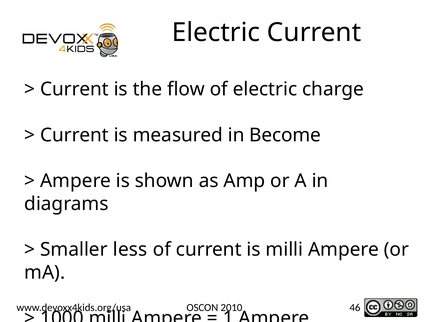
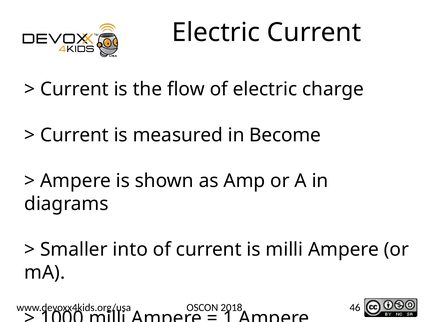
less: less -> into (130, 249)
2010: 2010 -> 2018 (231, 308)
